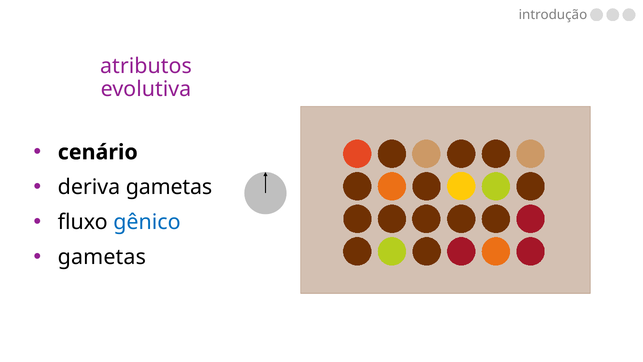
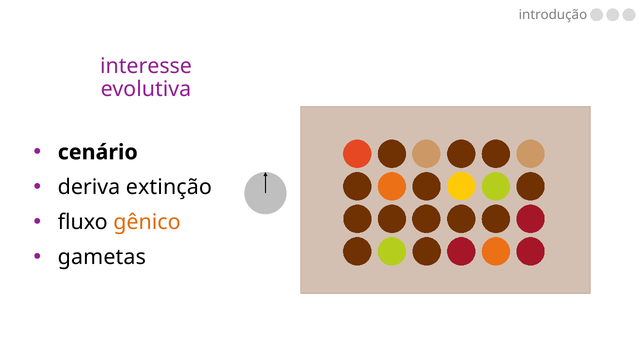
atributos: atributos -> interesse (146, 66)
deriva gametas: gametas -> extinção (169, 187)
gênico colour: blue -> orange (147, 222)
